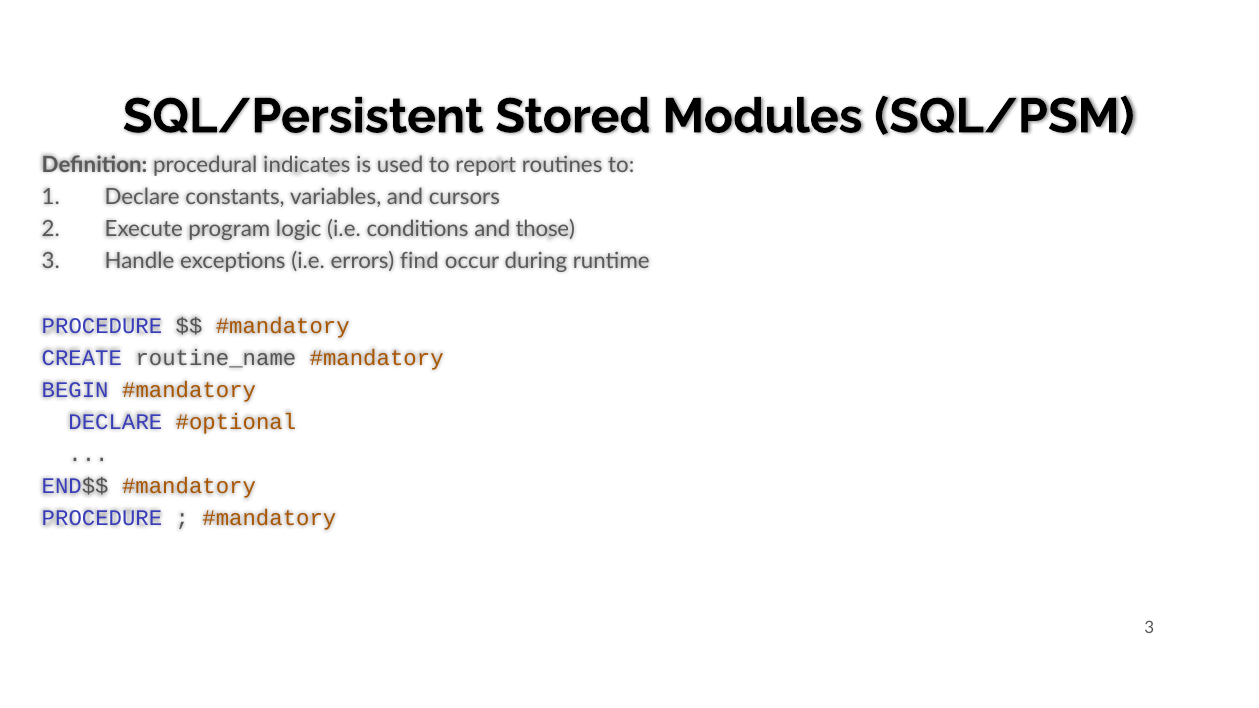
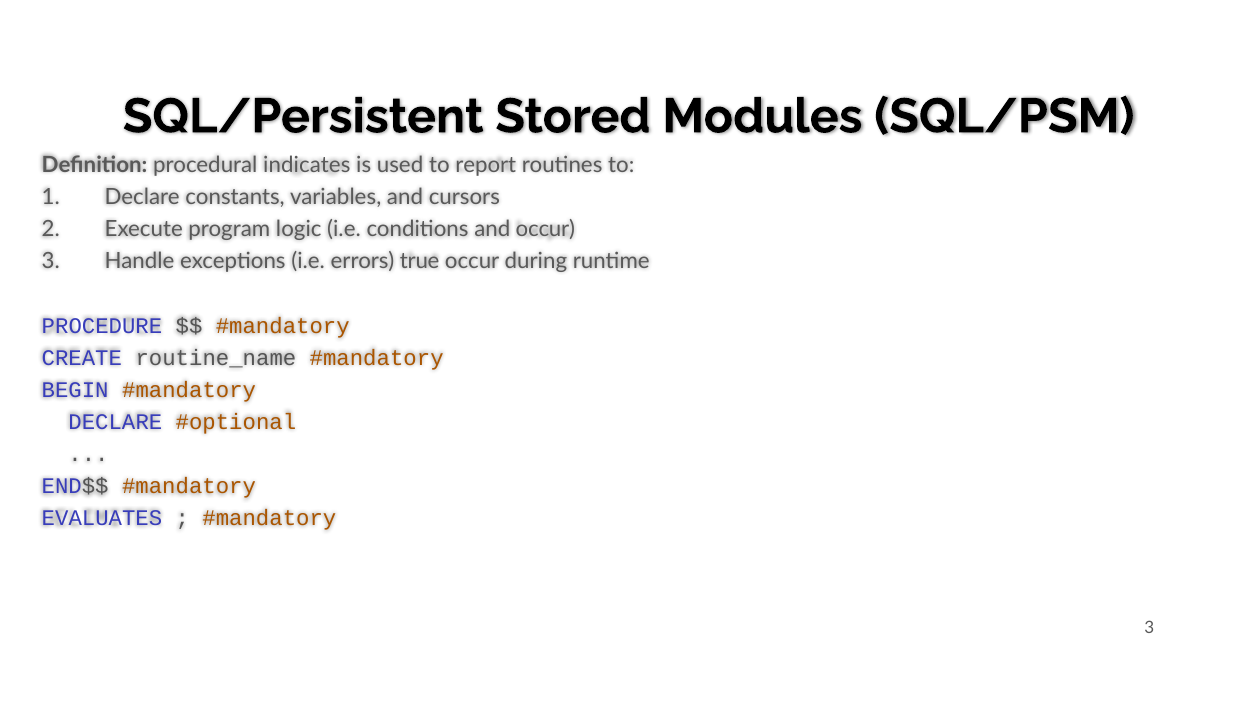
and those: those -> occur (545, 229)
find: find -> true (420, 261)
PROCEDURE: PROCEDURE -> EVALUATES (102, 519)
